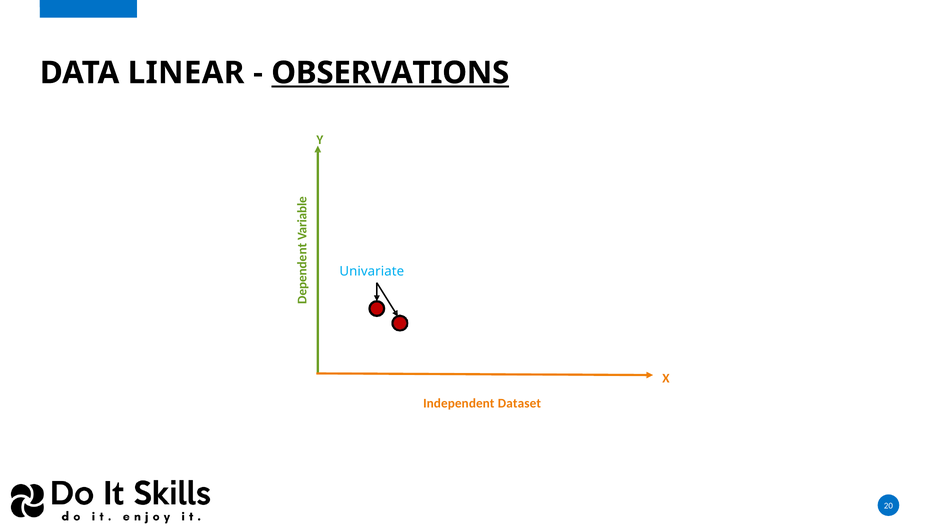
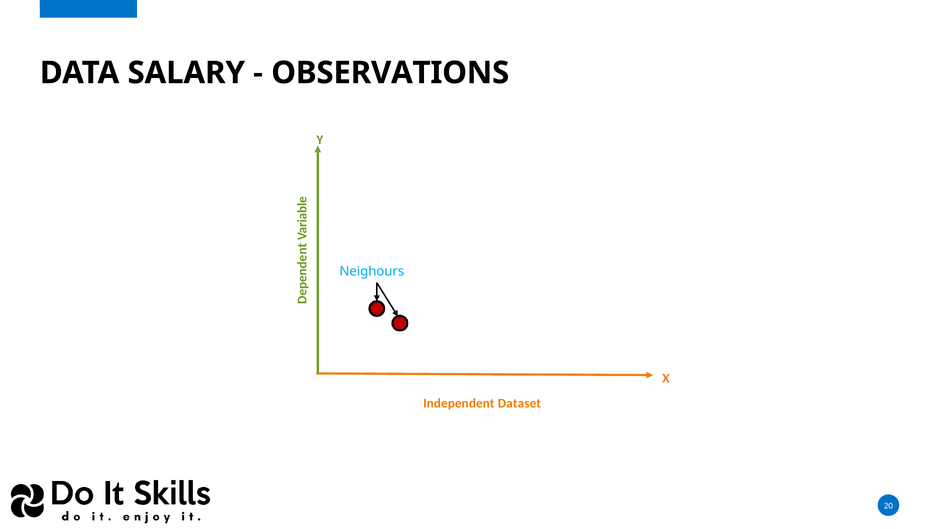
LINEAR: LINEAR -> SALARY (186, 73)
OBSERVATIONS underline: present -> none (390, 73)
Univariate: Univariate -> Neighours (372, 272)
